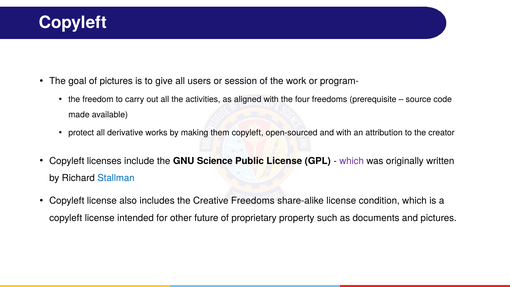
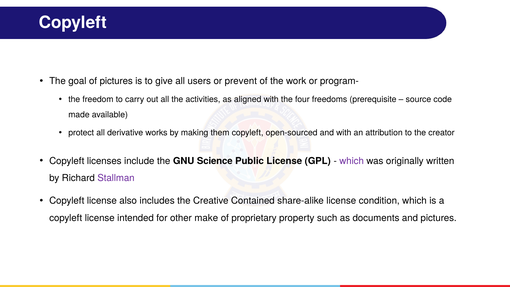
session: session -> prevent (241, 81)
Stallman colour: blue -> purple (116, 178)
Creative Freedoms: Freedoms -> Contained (253, 201)
future: future -> make (206, 218)
